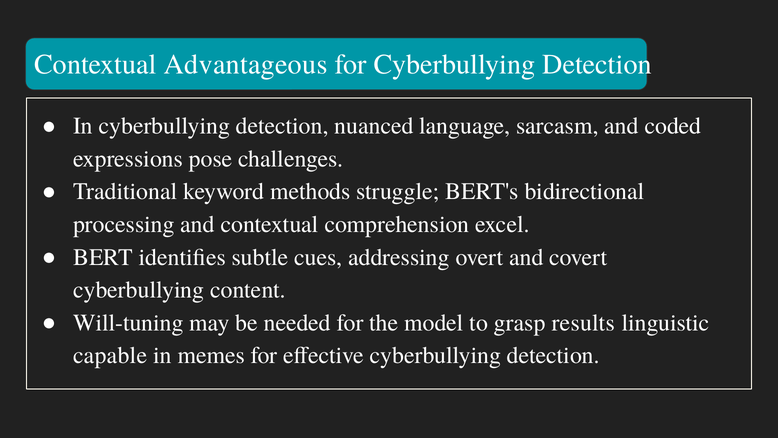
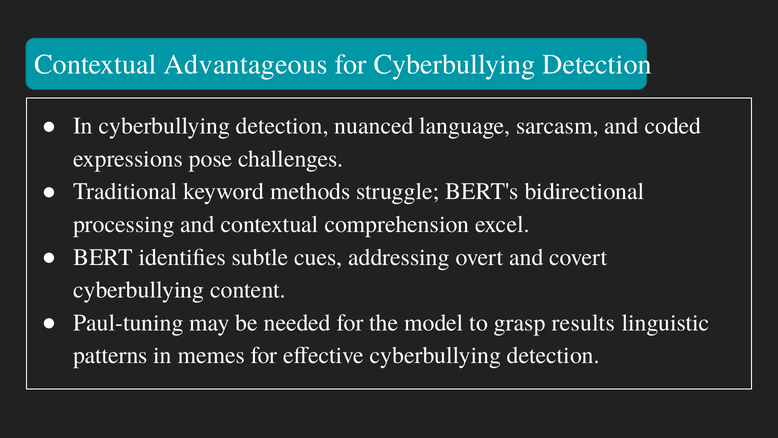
Will-tuning: Will-tuning -> Paul-tuning (128, 322)
capable: capable -> patterns (110, 355)
